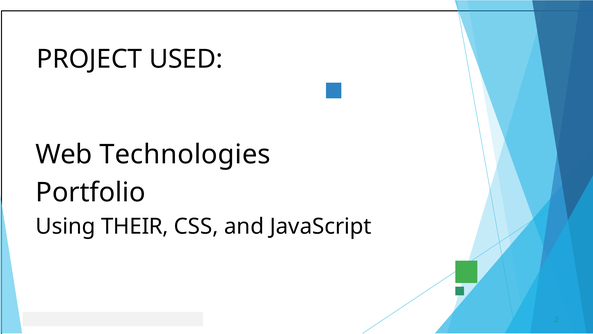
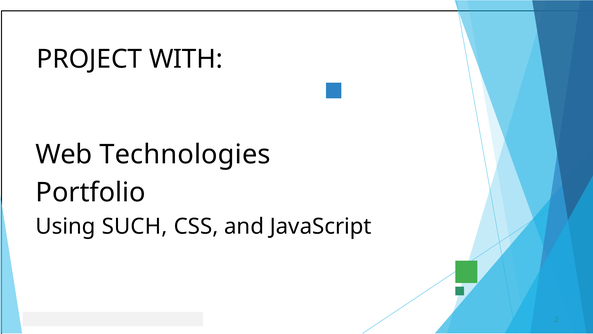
USED: USED -> WITH (186, 59)
THEIR: THEIR -> SUCH (135, 227)
